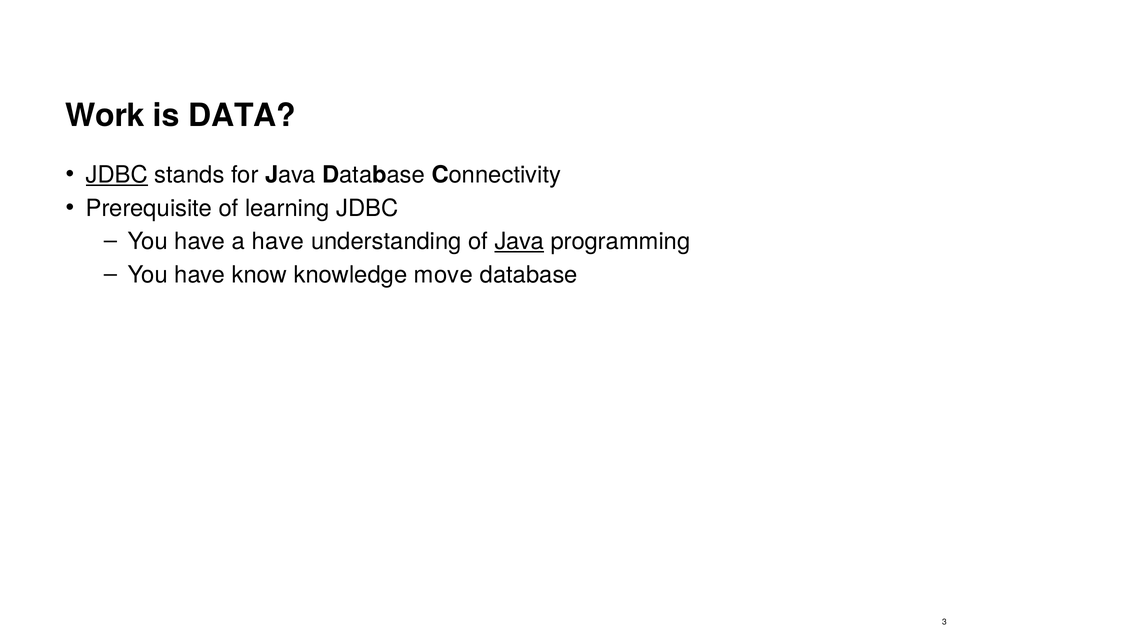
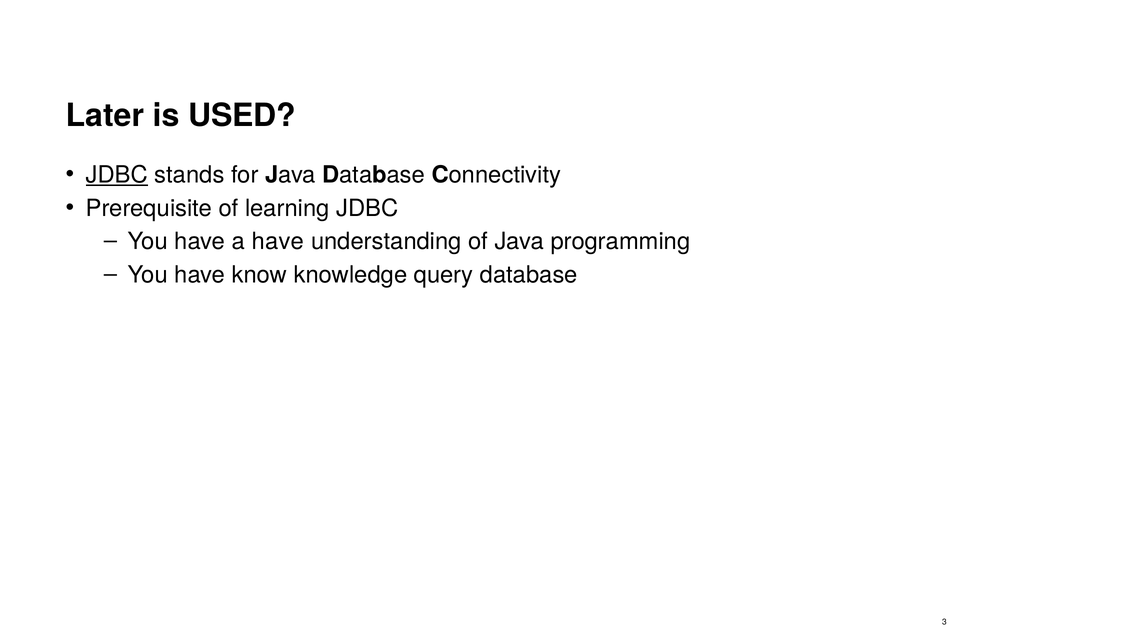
Work: Work -> Later (105, 116)
DATA: DATA -> USED (242, 116)
Java underline: present -> none (519, 242)
move: move -> query (444, 275)
